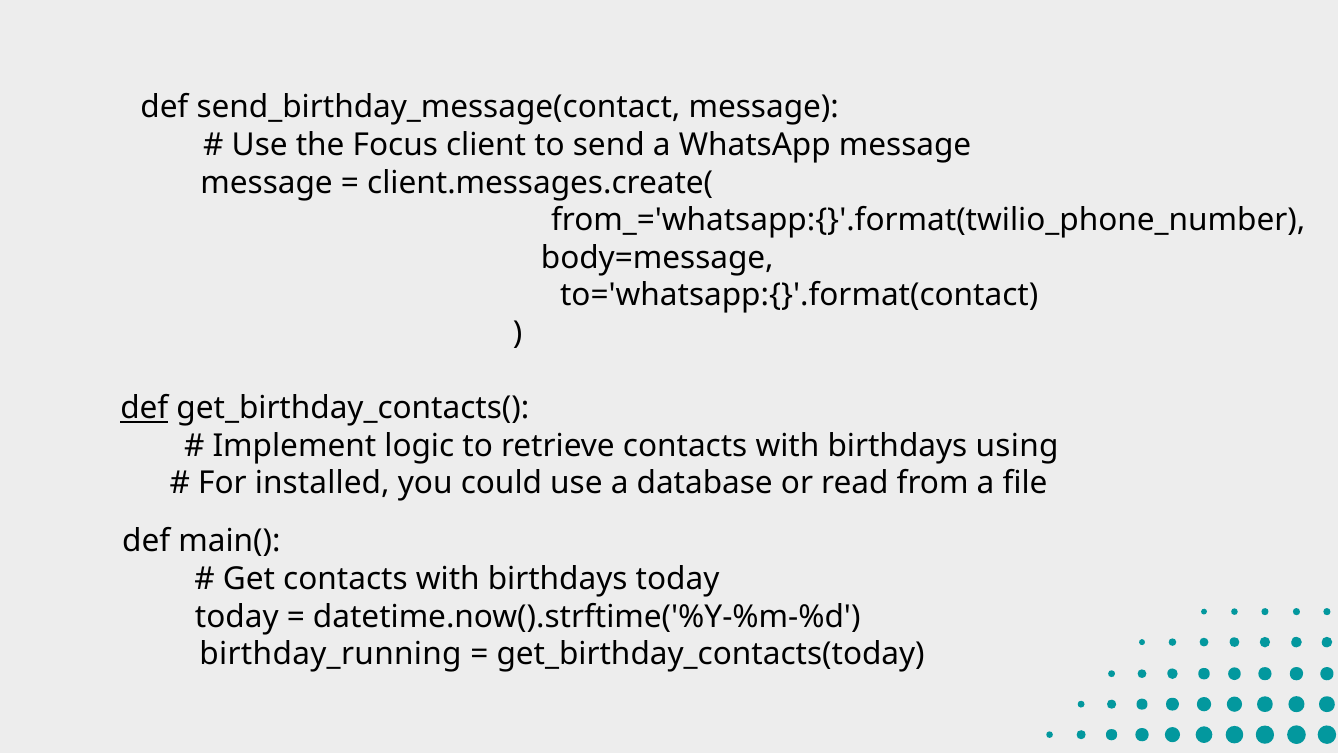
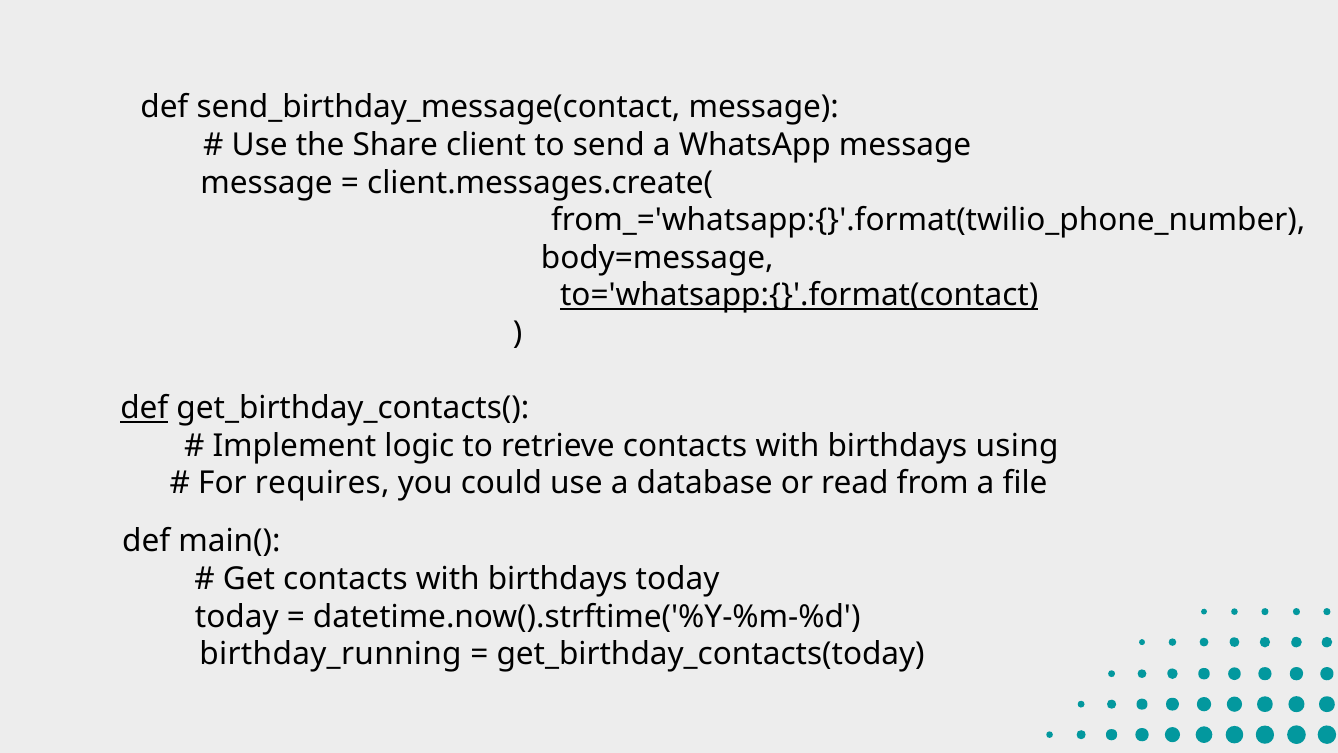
Focus: Focus -> Share (395, 145)
to='whatsapp:{}'.format(contact underline: none -> present (799, 295)
installed: installed -> requires (322, 483)
